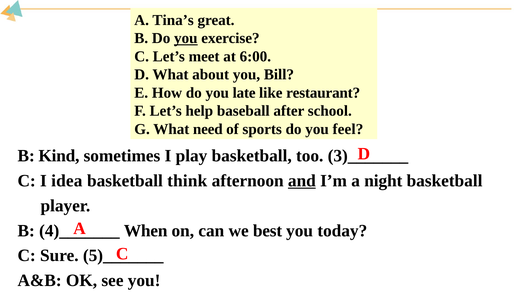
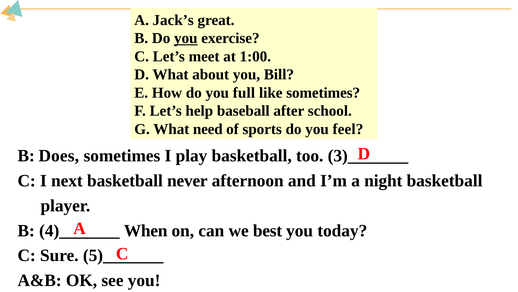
Tina’s: Tina’s -> Jack’s (173, 20)
6:00: 6:00 -> 1:00 (255, 56)
late: late -> full (244, 93)
like restaurant: restaurant -> sometimes (323, 93)
Kind: Kind -> Does (59, 156)
idea: idea -> next (67, 180)
think: think -> never (187, 180)
and underline: present -> none (302, 180)
